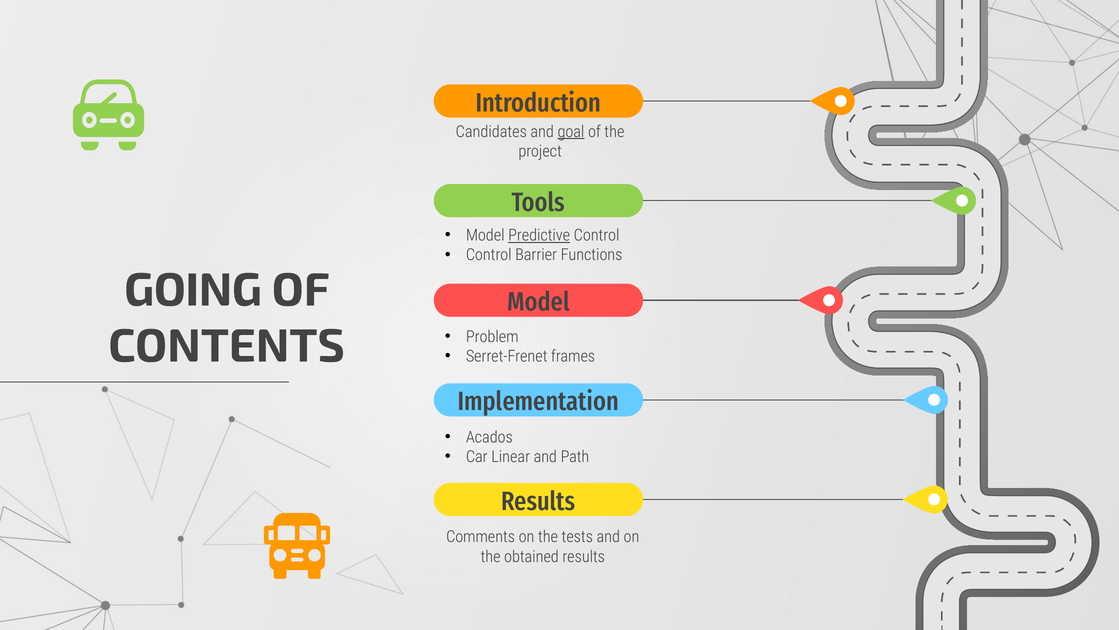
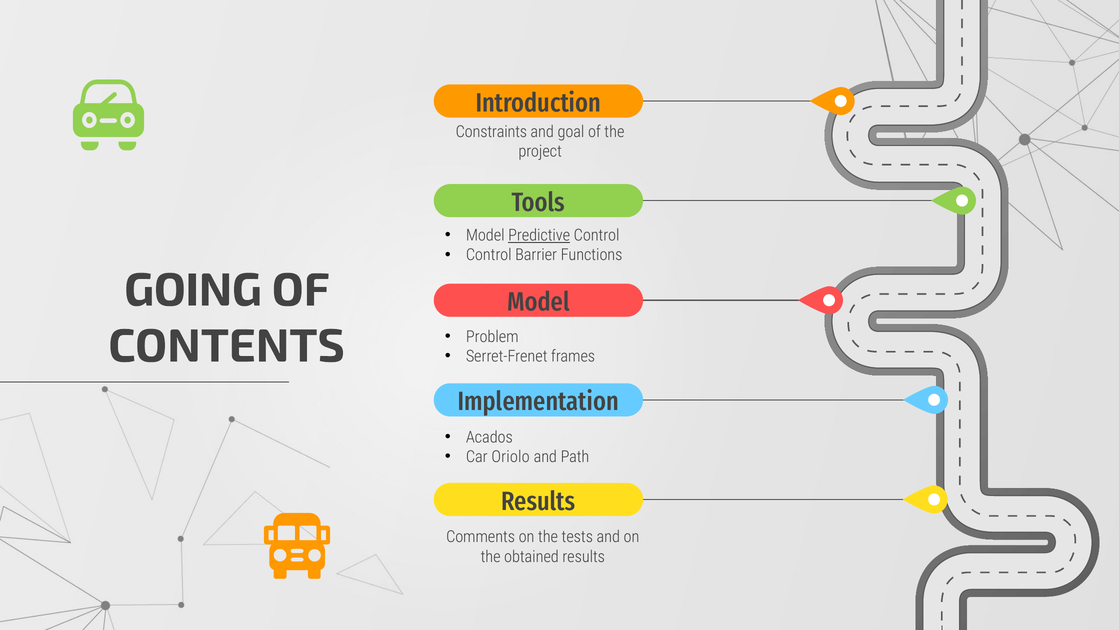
Candidates: Candidates -> Constraints (491, 132)
goal underline: present -> none (571, 132)
Linear: Linear -> Oriolo (511, 457)
